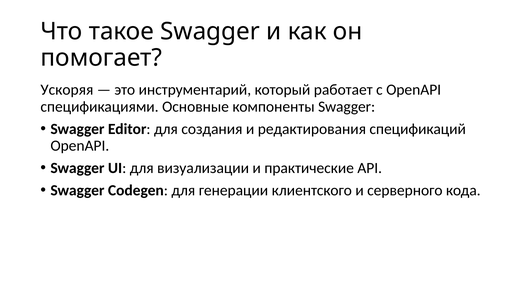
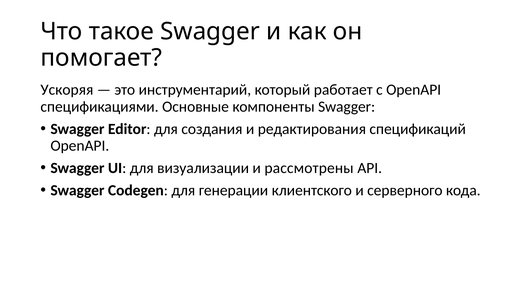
практические: практические -> рассмотрены (309, 168)
